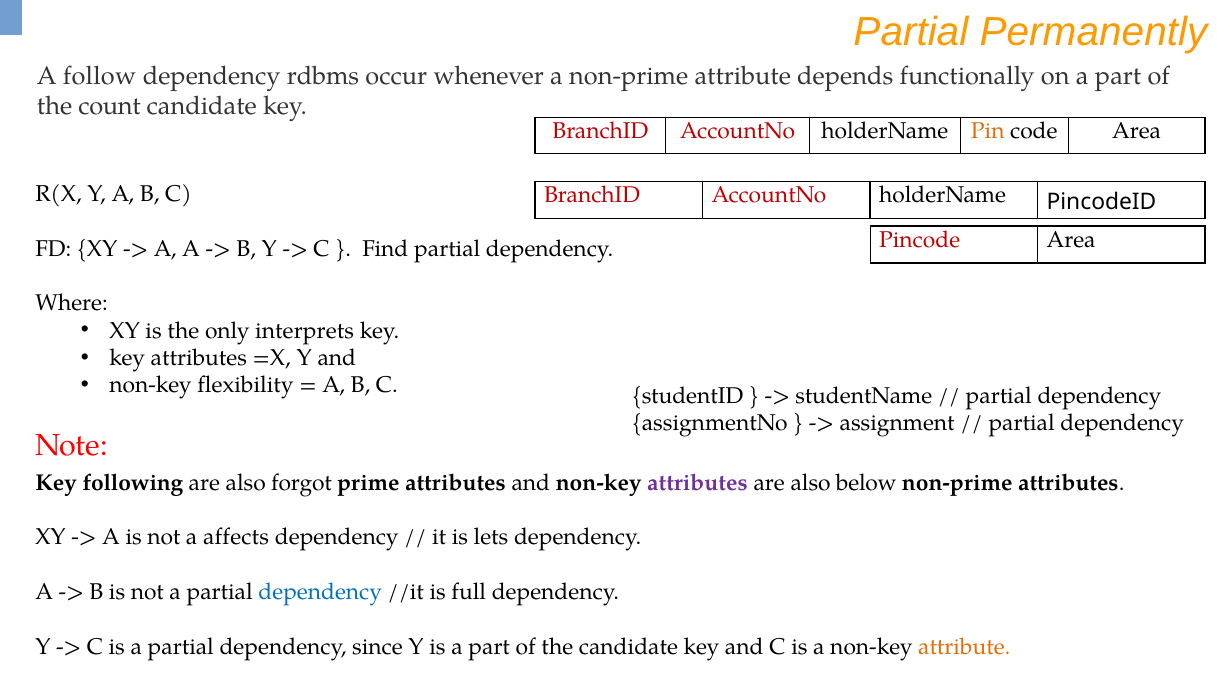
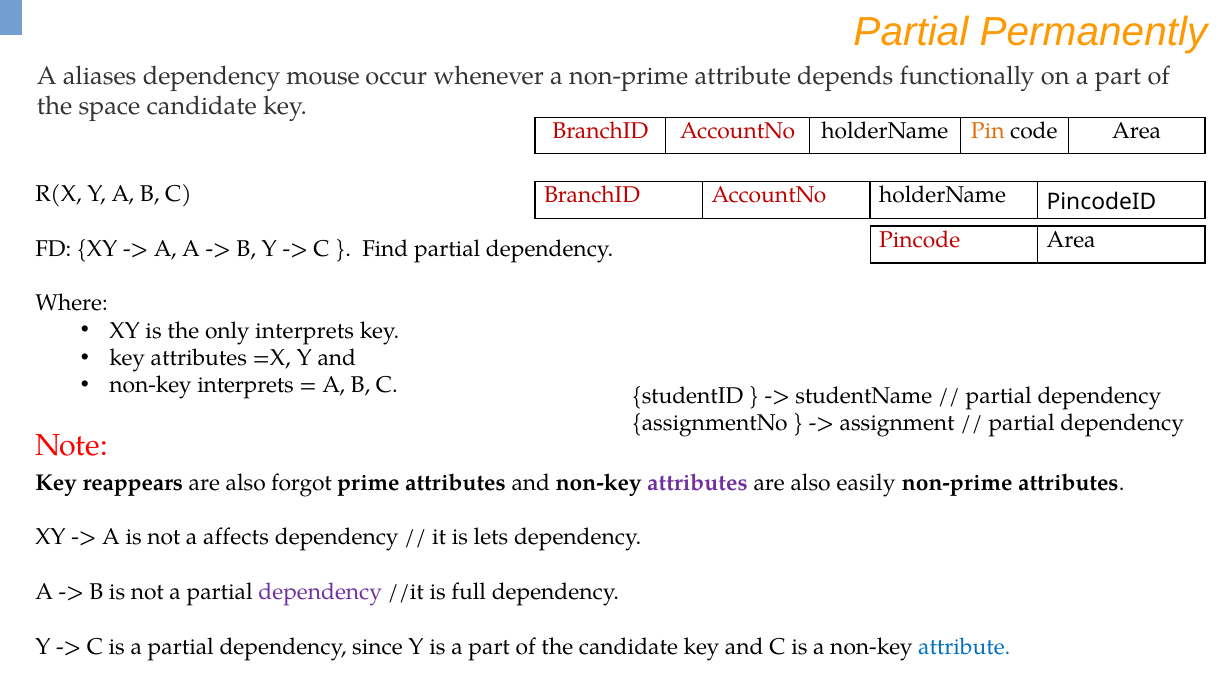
follow: follow -> aliases (100, 76)
rdbms: rdbms -> mouse (323, 76)
count: count -> space (109, 107)
non-key flexibility: flexibility -> interprets (246, 386)
following: following -> reappears (133, 483)
below: below -> easily (866, 483)
dependency colour: blue -> purple (320, 593)
attribute colour: orange -> blue (964, 647)
